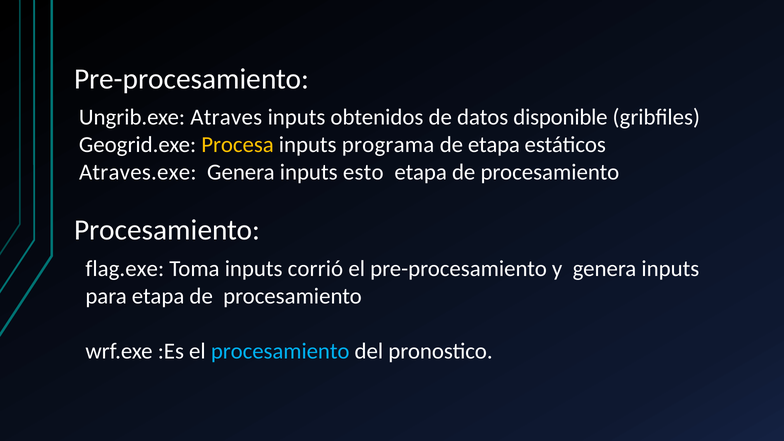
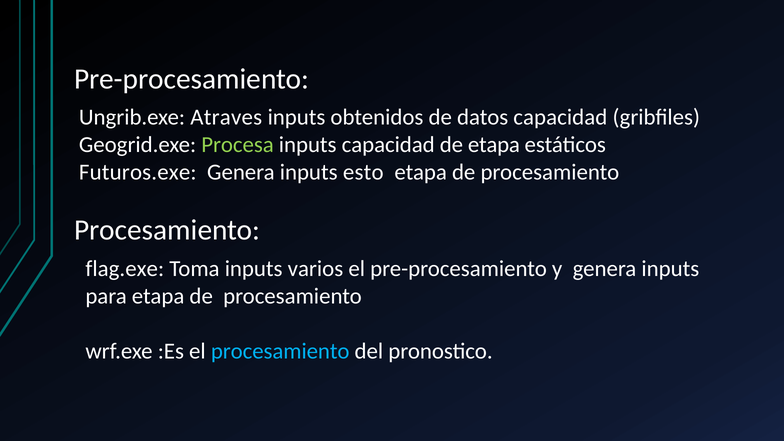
datos disponible: disponible -> capacidad (560, 117)
Procesa colour: yellow -> light green (238, 145)
inputs programa: programa -> capacidad (388, 145)
Atraves.exe: Atraves.exe -> Futuros.exe (138, 172)
corrió: corrió -> varios (315, 269)
